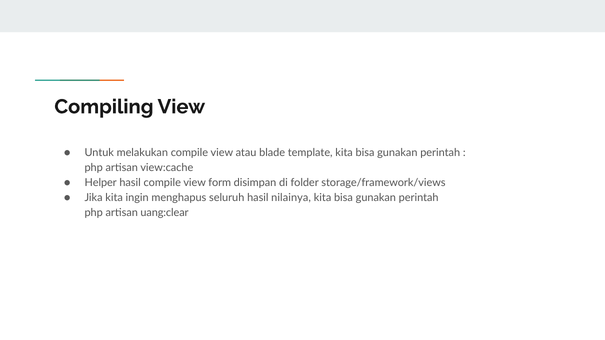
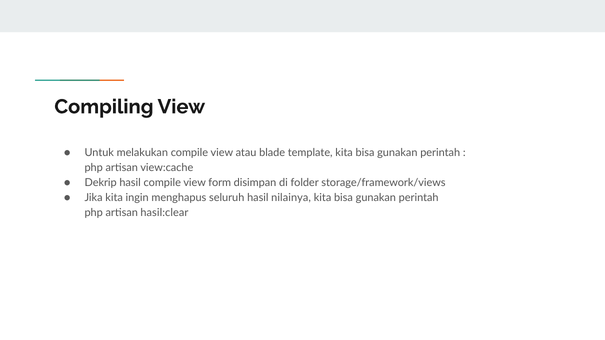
Helper: Helper -> Dekrip (101, 183)
uang:clear: uang:clear -> hasil:clear (164, 213)
